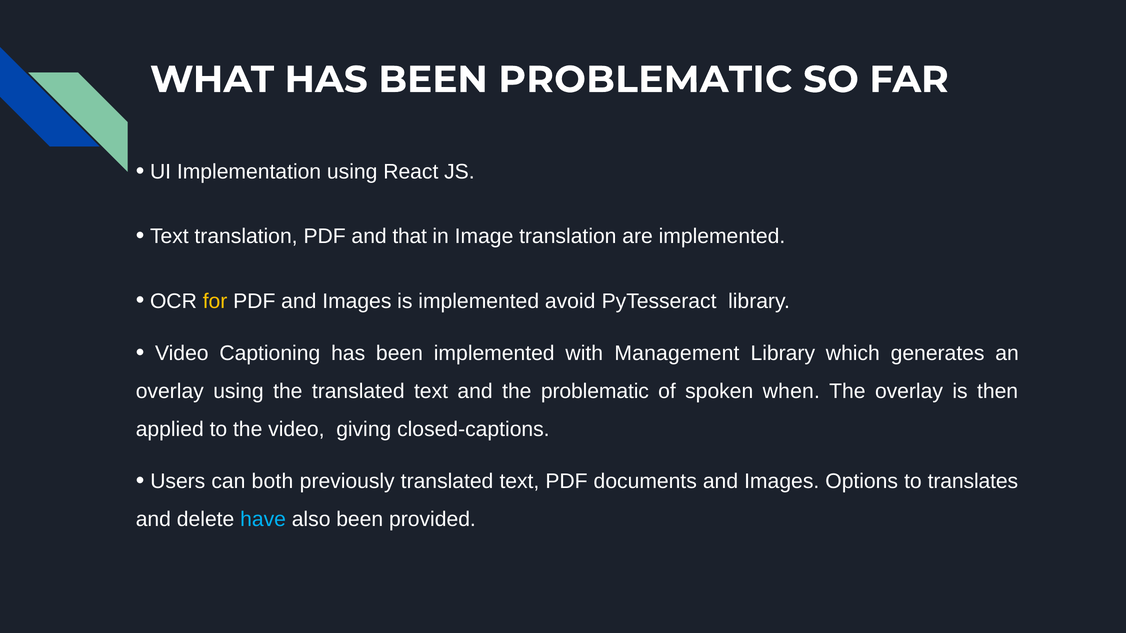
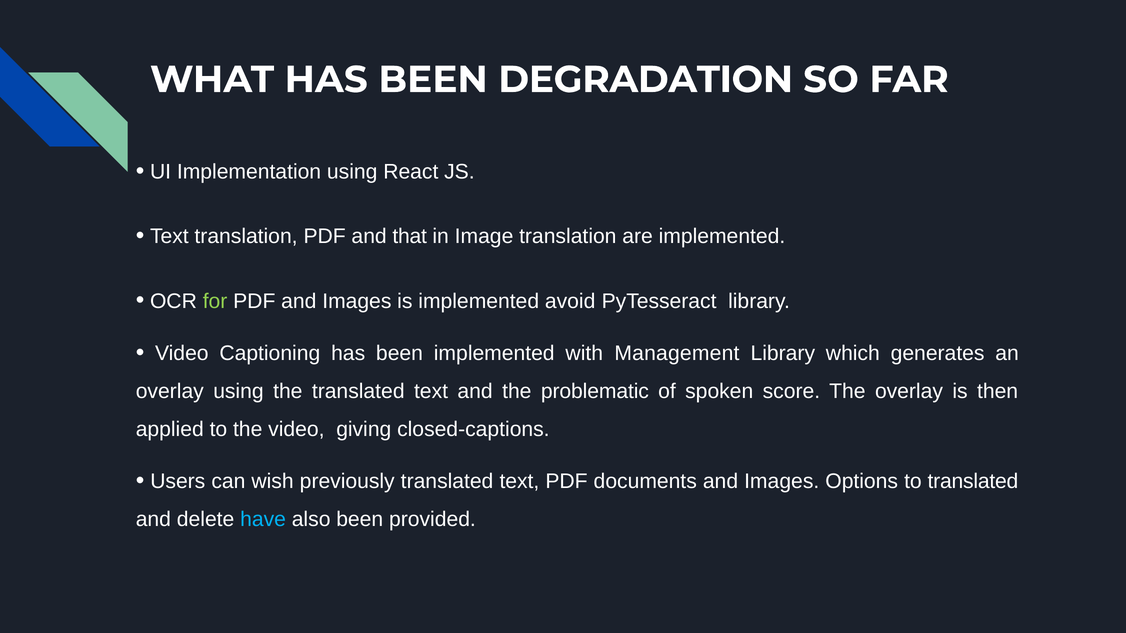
BEEN PROBLEMATIC: PROBLEMATIC -> DEGRADATION (646, 80)
for colour: yellow -> light green (215, 301)
when: when -> score (791, 391)
both: both -> wish (273, 481)
to translates: translates -> translated (973, 481)
